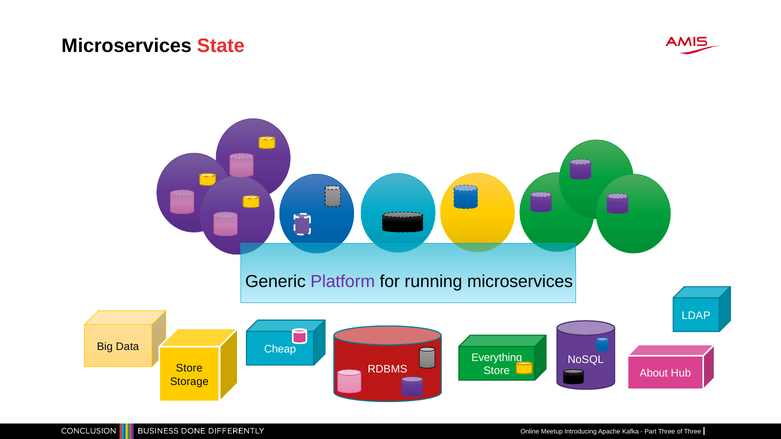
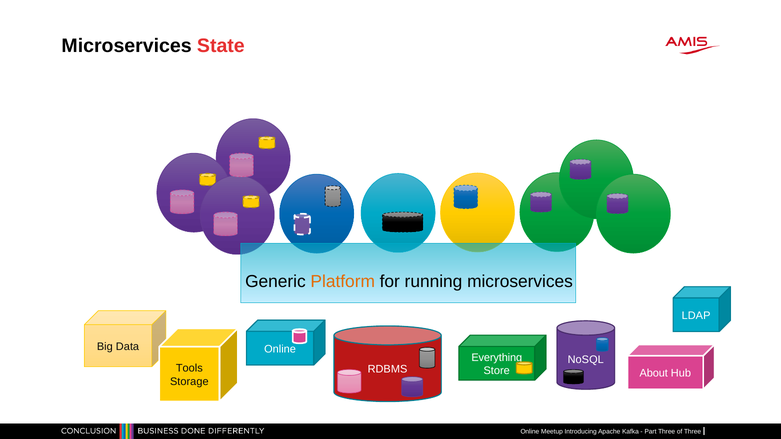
Platform colour: purple -> orange (343, 282)
Cheap: Cheap -> Online (280, 349)
Store: Store -> Tools (189, 369)
